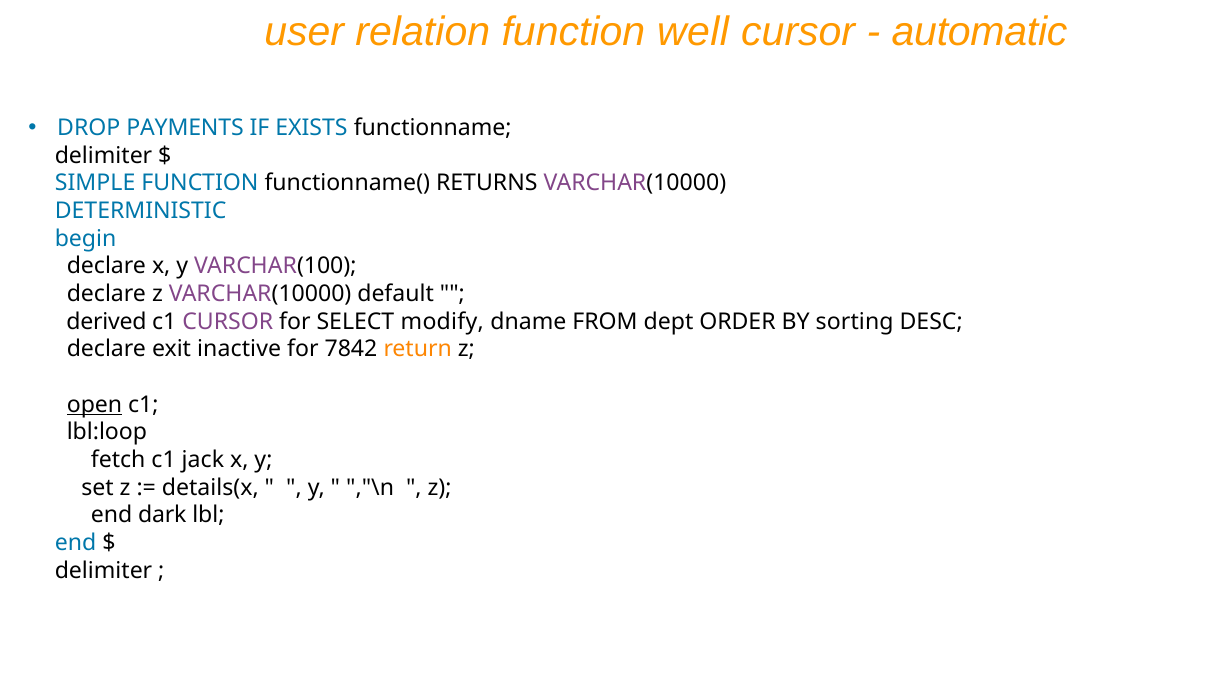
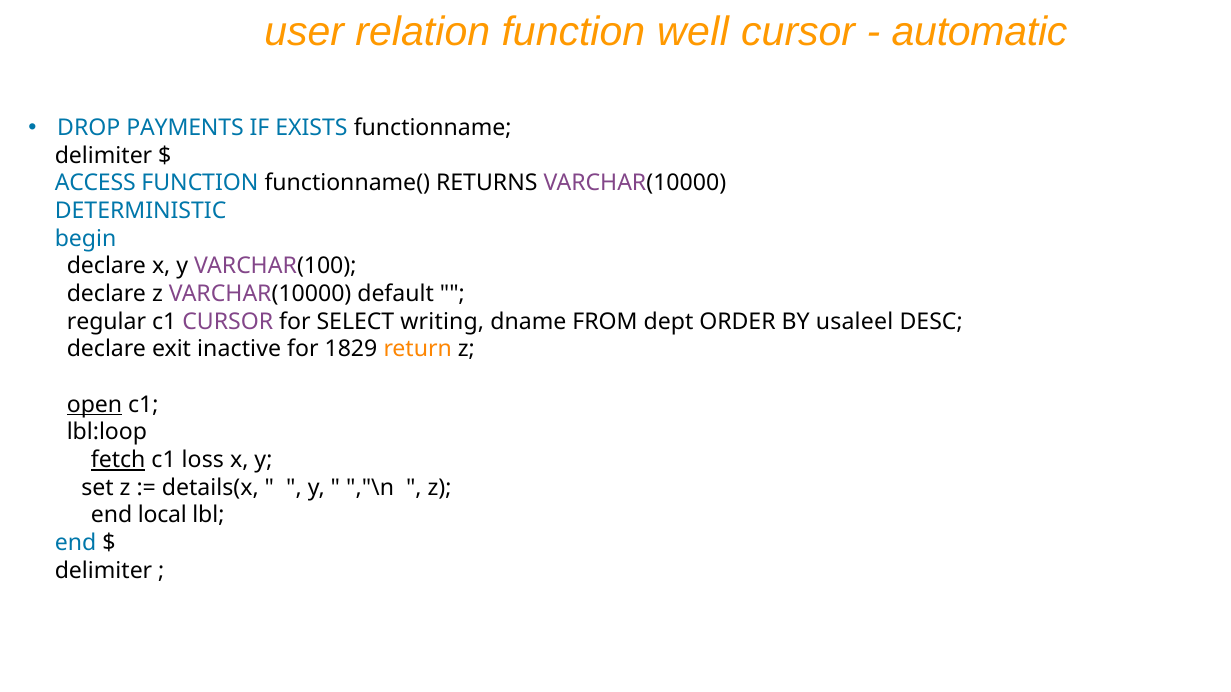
SIMPLE: SIMPLE -> ACCESS (95, 183)
derived: derived -> regular (106, 322)
modify: modify -> writing (442, 322)
sorting: sorting -> usaleel (855, 322)
7842: 7842 -> 1829 (351, 350)
fetch underline: none -> present (118, 460)
jack: jack -> loss (203, 460)
dark: dark -> local (162, 516)
